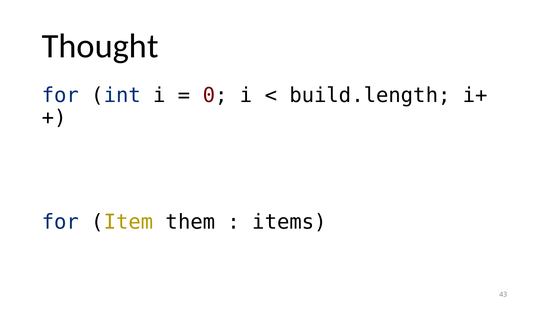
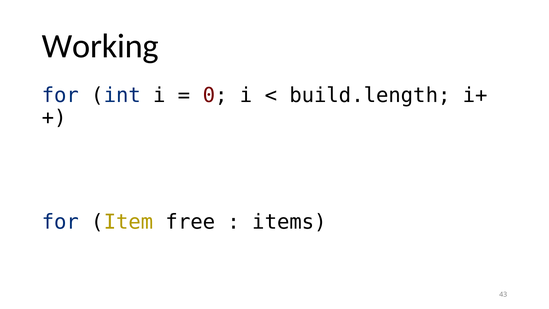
Thought: Thought -> Working (100, 46)
them: them -> free (190, 222)
